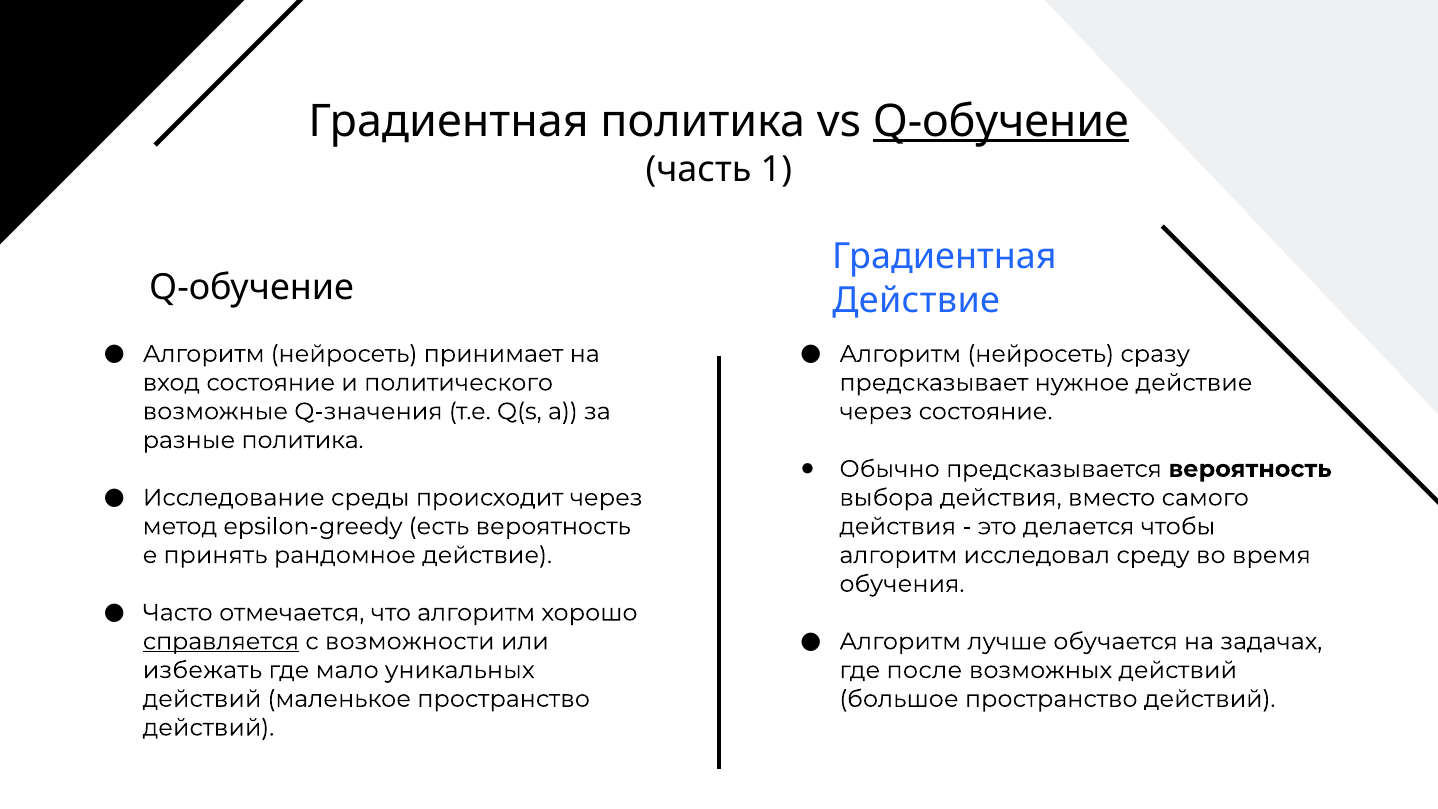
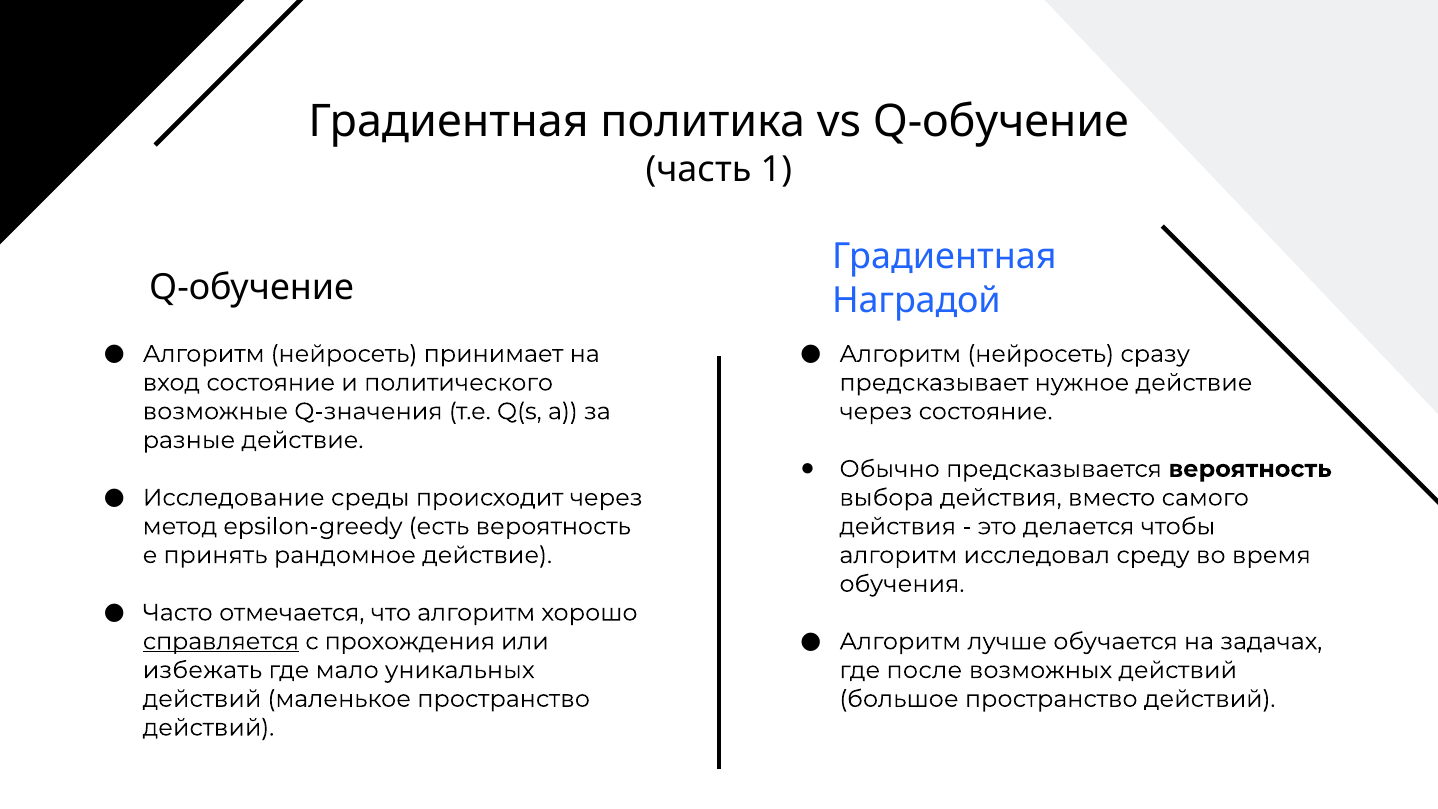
Q-обучение underline: present -> none (1001, 121)
Действие: Действие -> Наградой (916, 300)
разные политика: политика -> действие (302, 440)
возможности: возможности -> прохождения (410, 641)
